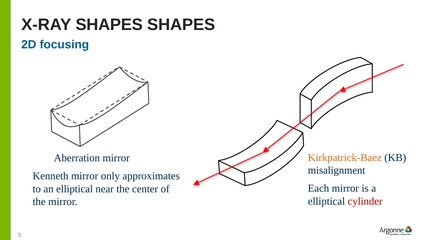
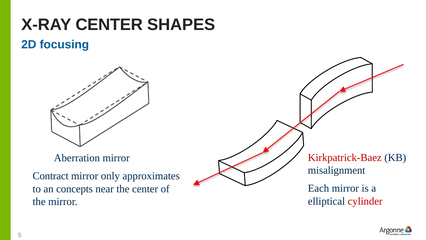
X-RAY SHAPES: SHAPES -> CENTER (109, 25)
Kirkpatrick-Baez colour: orange -> red (345, 157)
Kenneth: Kenneth -> Contract (51, 176)
an elliptical: elliptical -> concepts (75, 189)
